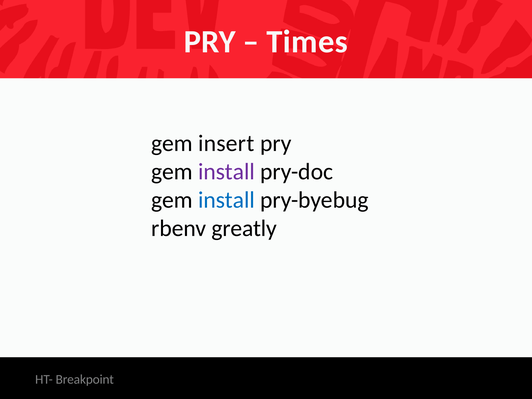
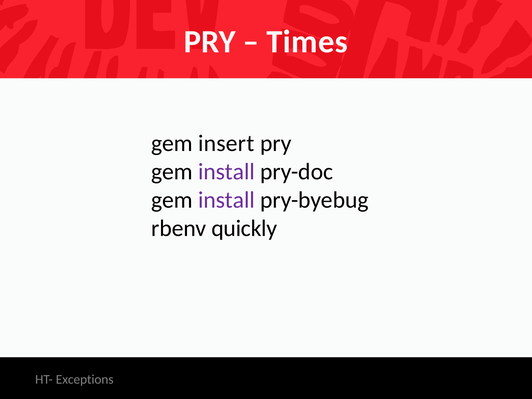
install colour: blue -> purple (226, 200)
greatly: greatly -> quickly (244, 228)
Breakpoint: Breakpoint -> Exceptions (85, 380)
